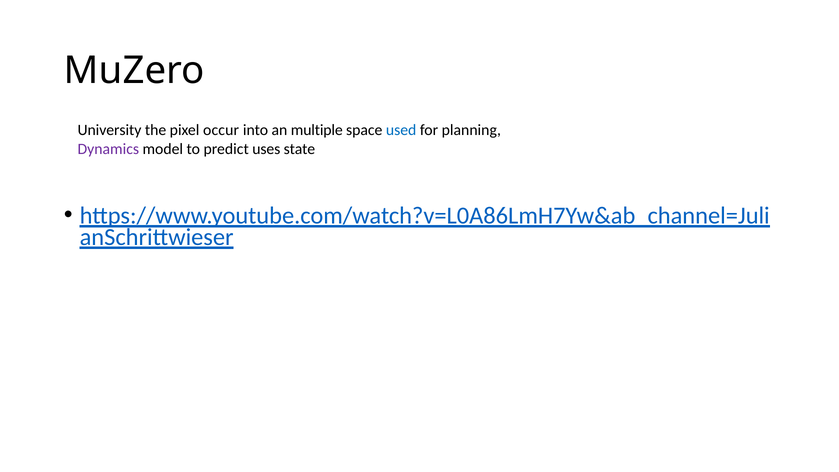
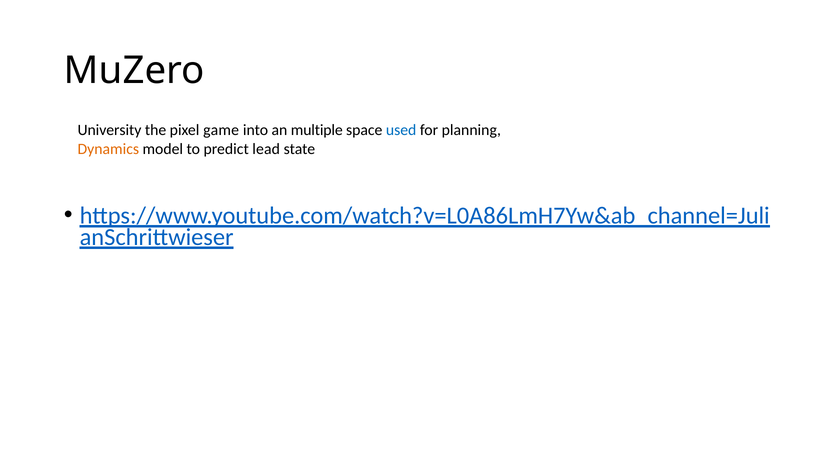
occur: occur -> game (221, 130)
Dynamics colour: purple -> orange (108, 149)
uses: uses -> lead (266, 149)
